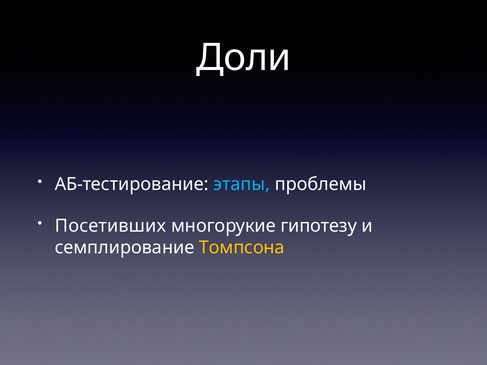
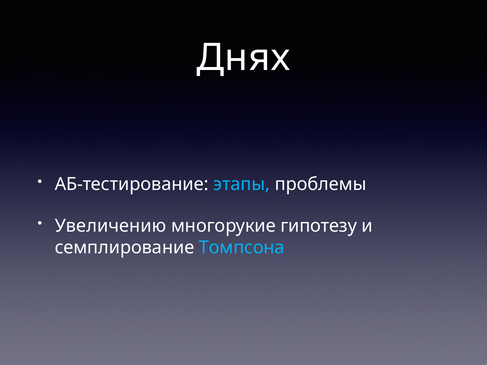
Доли: Доли -> Днях (243, 58)
Посетивших: Посетивших -> Увеличению (110, 226)
Томпсона colour: yellow -> light blue (242, 248)
